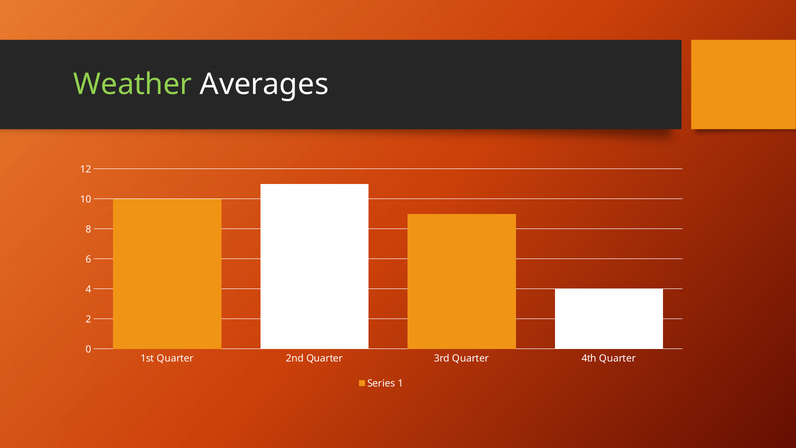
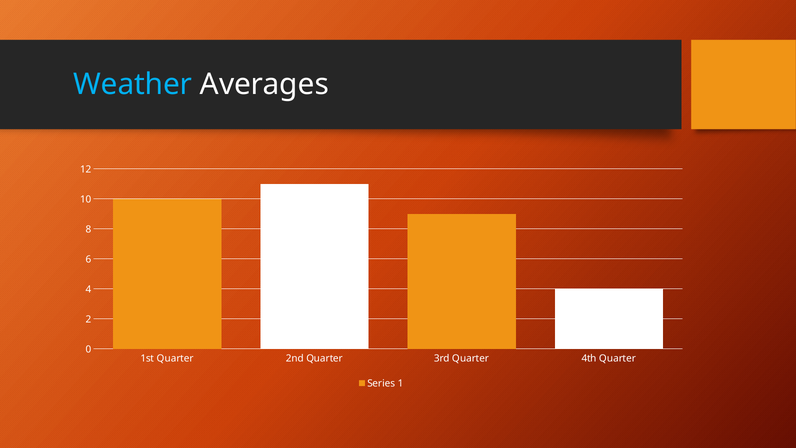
Weather colour: light green -> light blue (133, 84)
